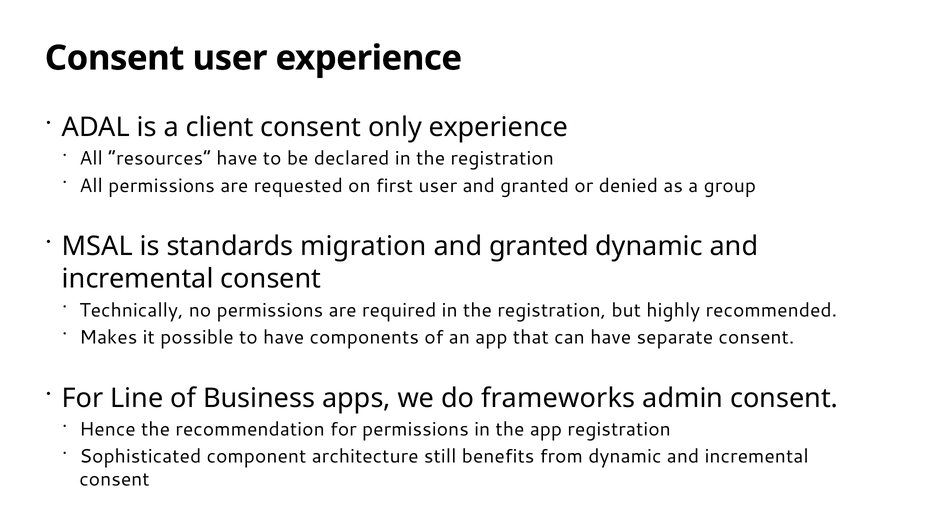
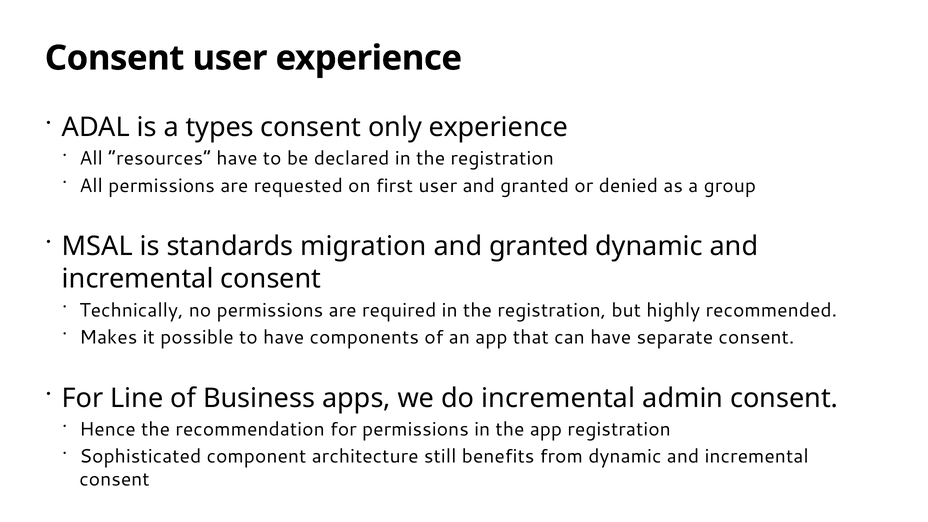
client: client -> types (220, 127)
do frameworks: frameworks -> incremental (558, 398)
